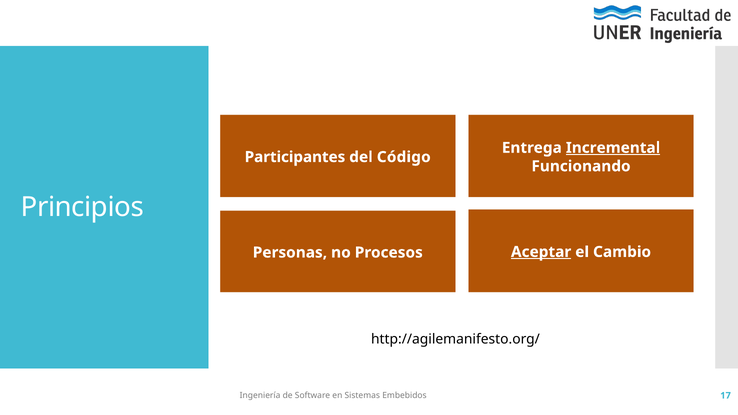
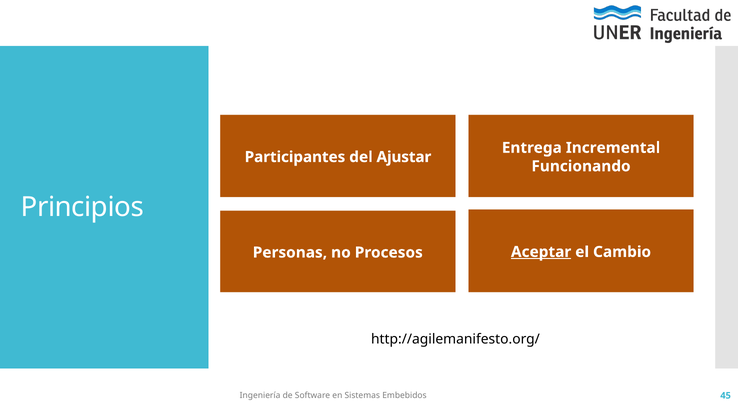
Incremental underline: present -> none (613, 148)
Código: Código -> Ajustar (404, 157)
17: 17 -> 45 (726, 396)
